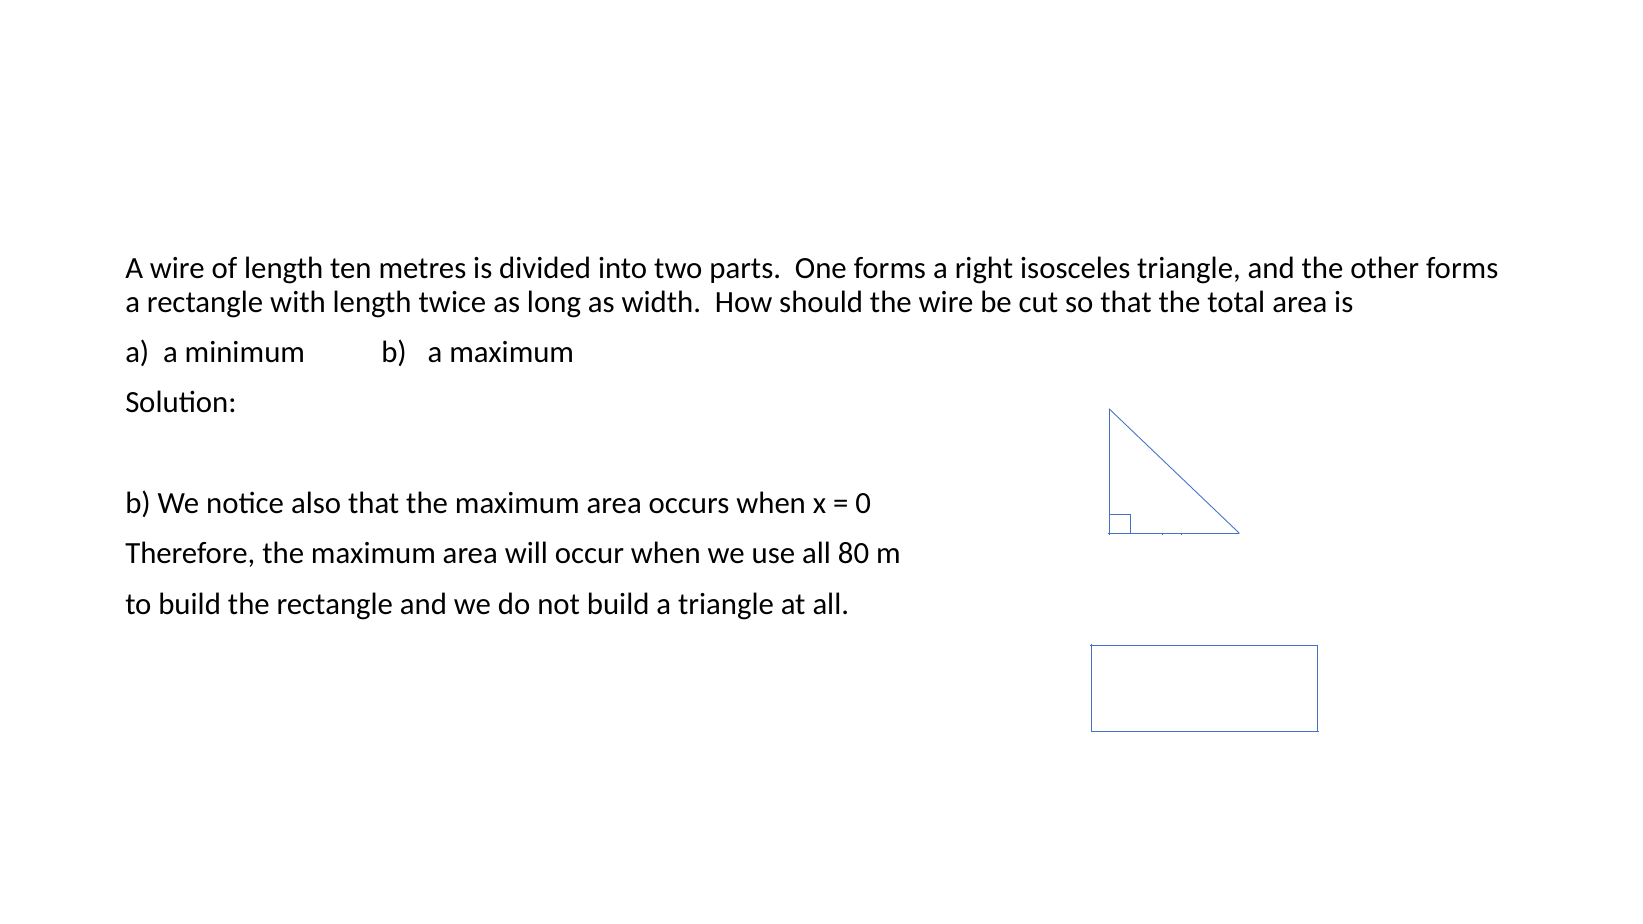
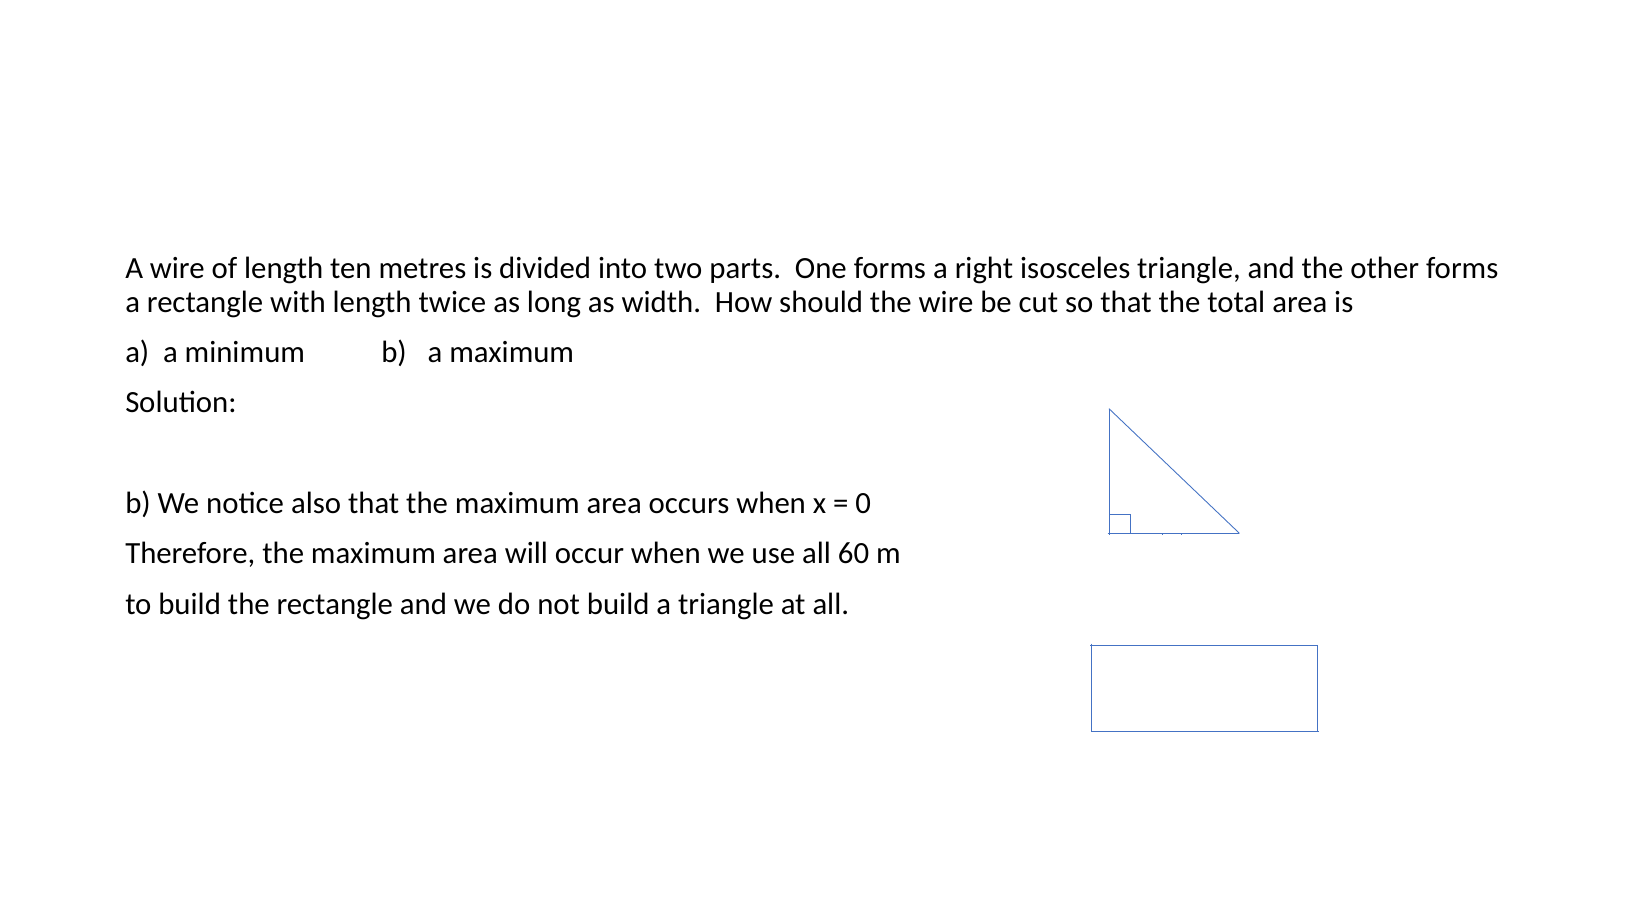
80: 80 -> 60 (854, 554)
